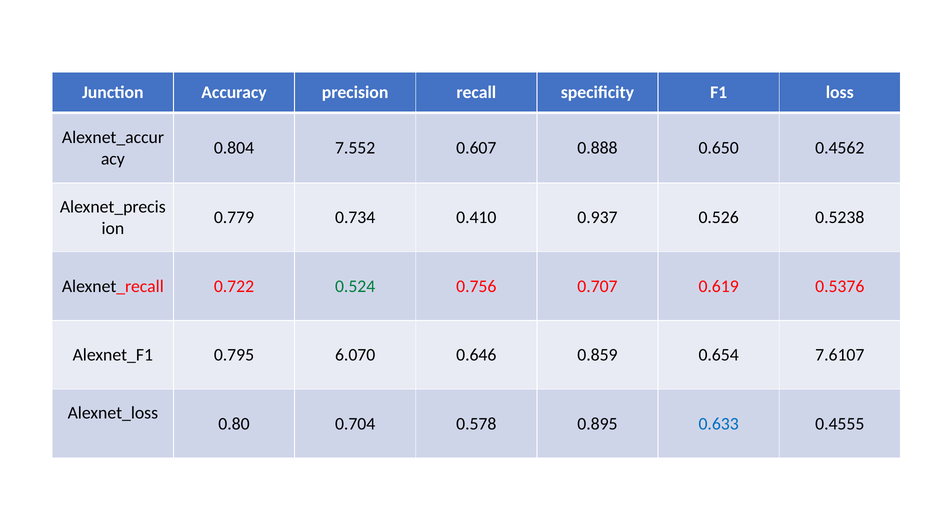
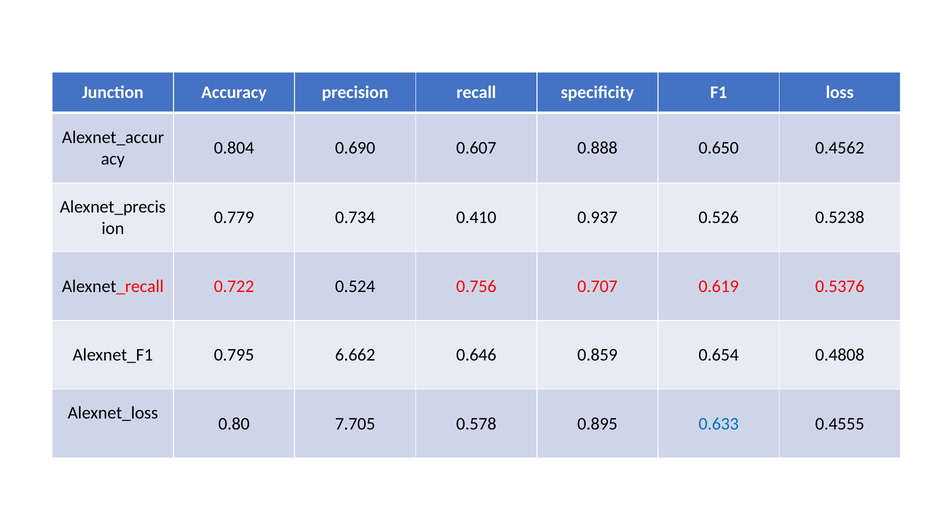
7.552: 7.552 -> 0.690 (355, 148)
0.524 colour: green -> black (355, 286)
6.070: 6.070 -> 6.662 (355, 355)
7.6107: 7.6107 -> 0.4808 (840, 355)
0.704: 0.704 -> 7.705 (355, 424)
